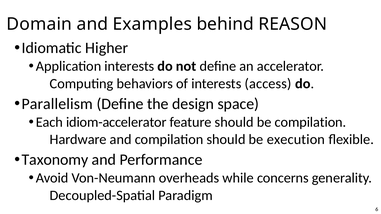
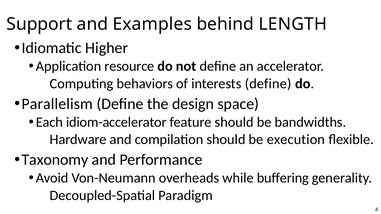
Domain: Domain -> Support (39, 24)
REASON: REASON -> LENGTH (293, 24)
Application interests: interests -> resource (129, 66)
interests access: access -> define (268, 84)
be compilation: compilation -> bandwidths (310, 122)
concerns: concerns -> buffering (283, 178)
